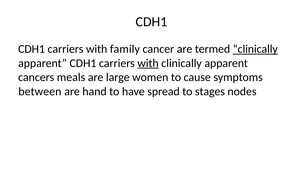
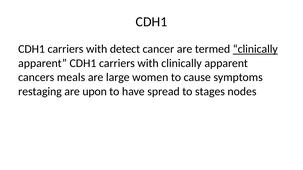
family: family -> detect (125, 49)
with underline: present -> none (148, 63)
between: between -> restaging (40, 92)
hand: hand -> upon (95, 92)
